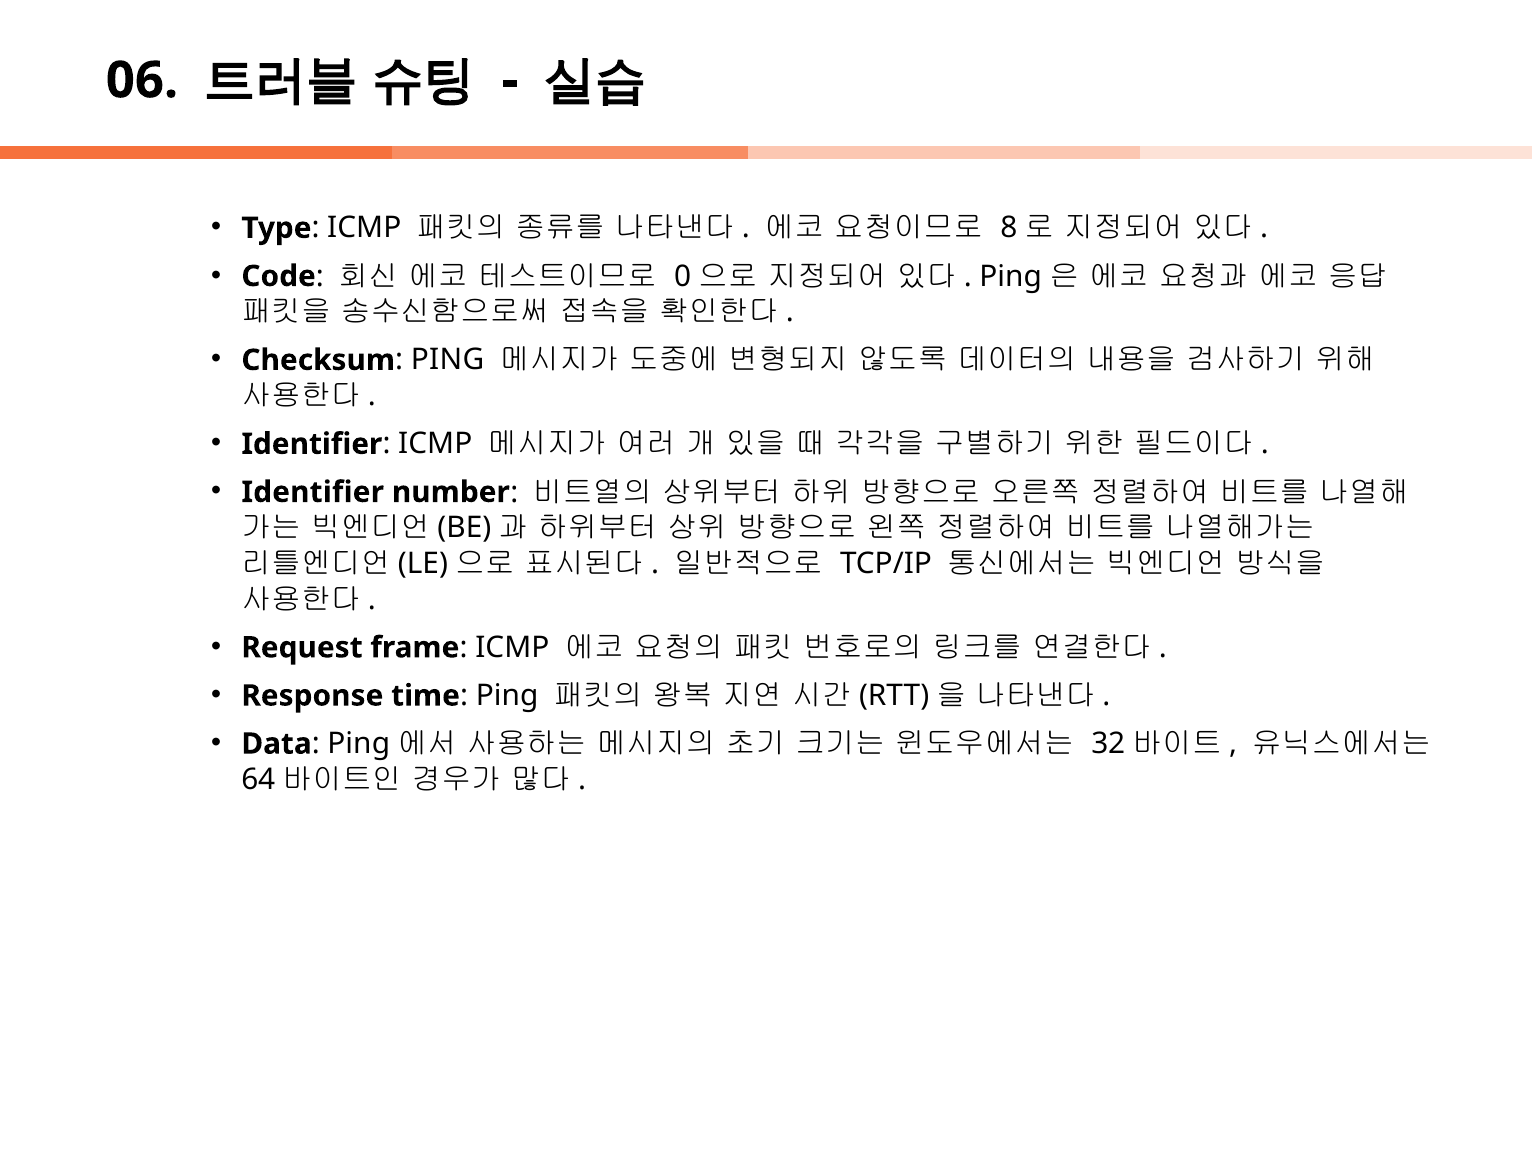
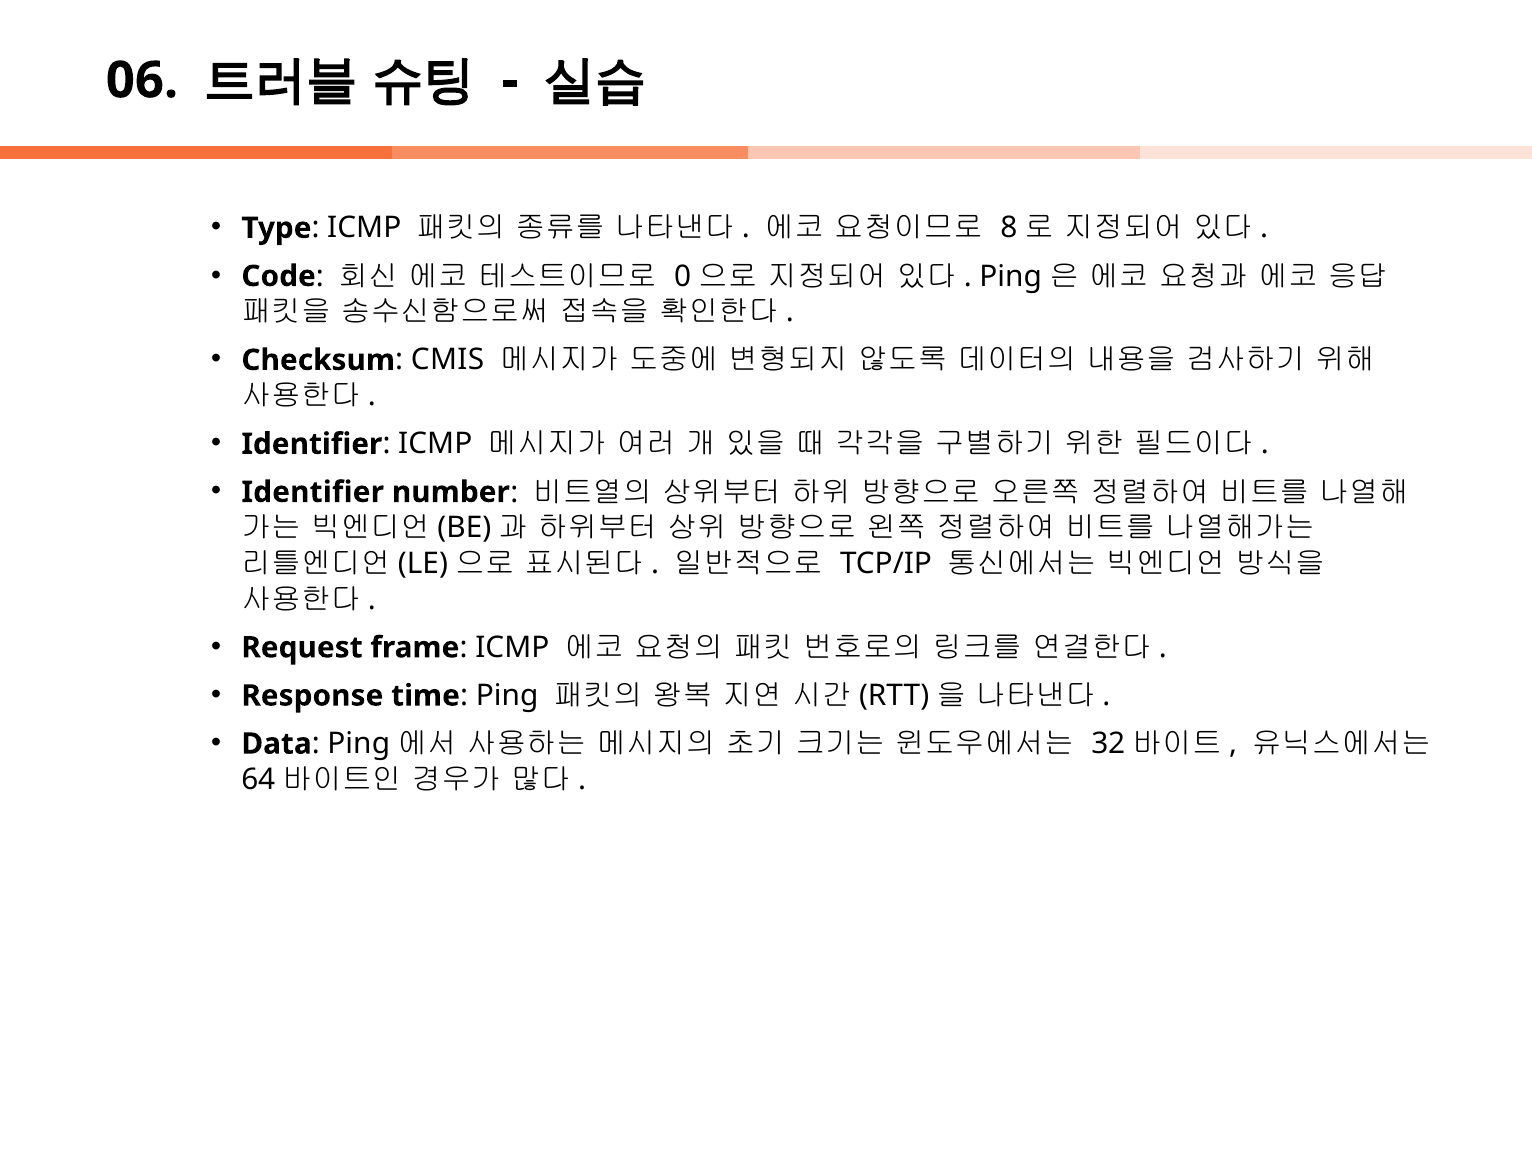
Checksum PING: PING -> CMIS (448, 360)
